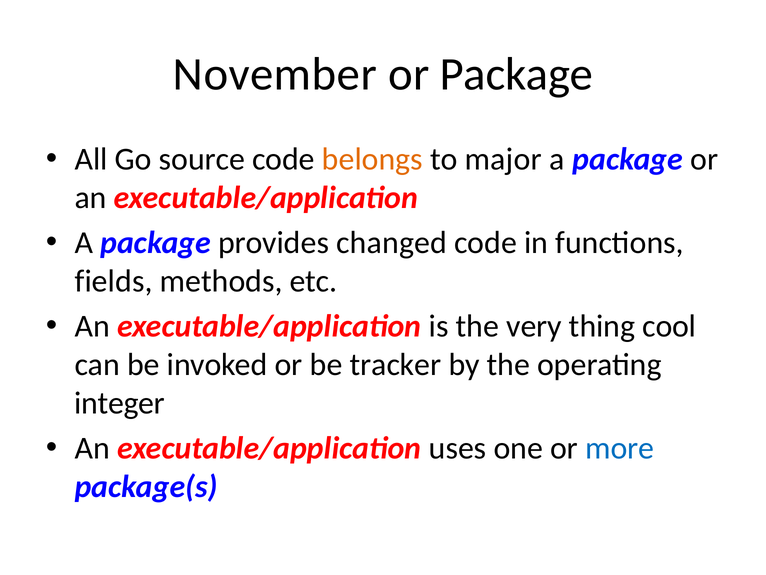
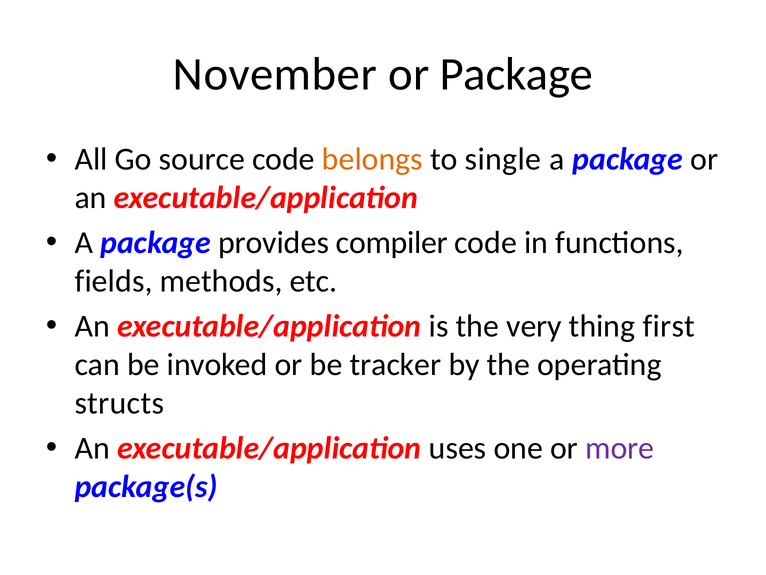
major: major -> single (503, 159)
changed: changed -> compiler (392, 243)
cool: cool -> first (669, 326)
integer: integer -> structs (119, 403)
more colour: blue -> purple (620, 448)
